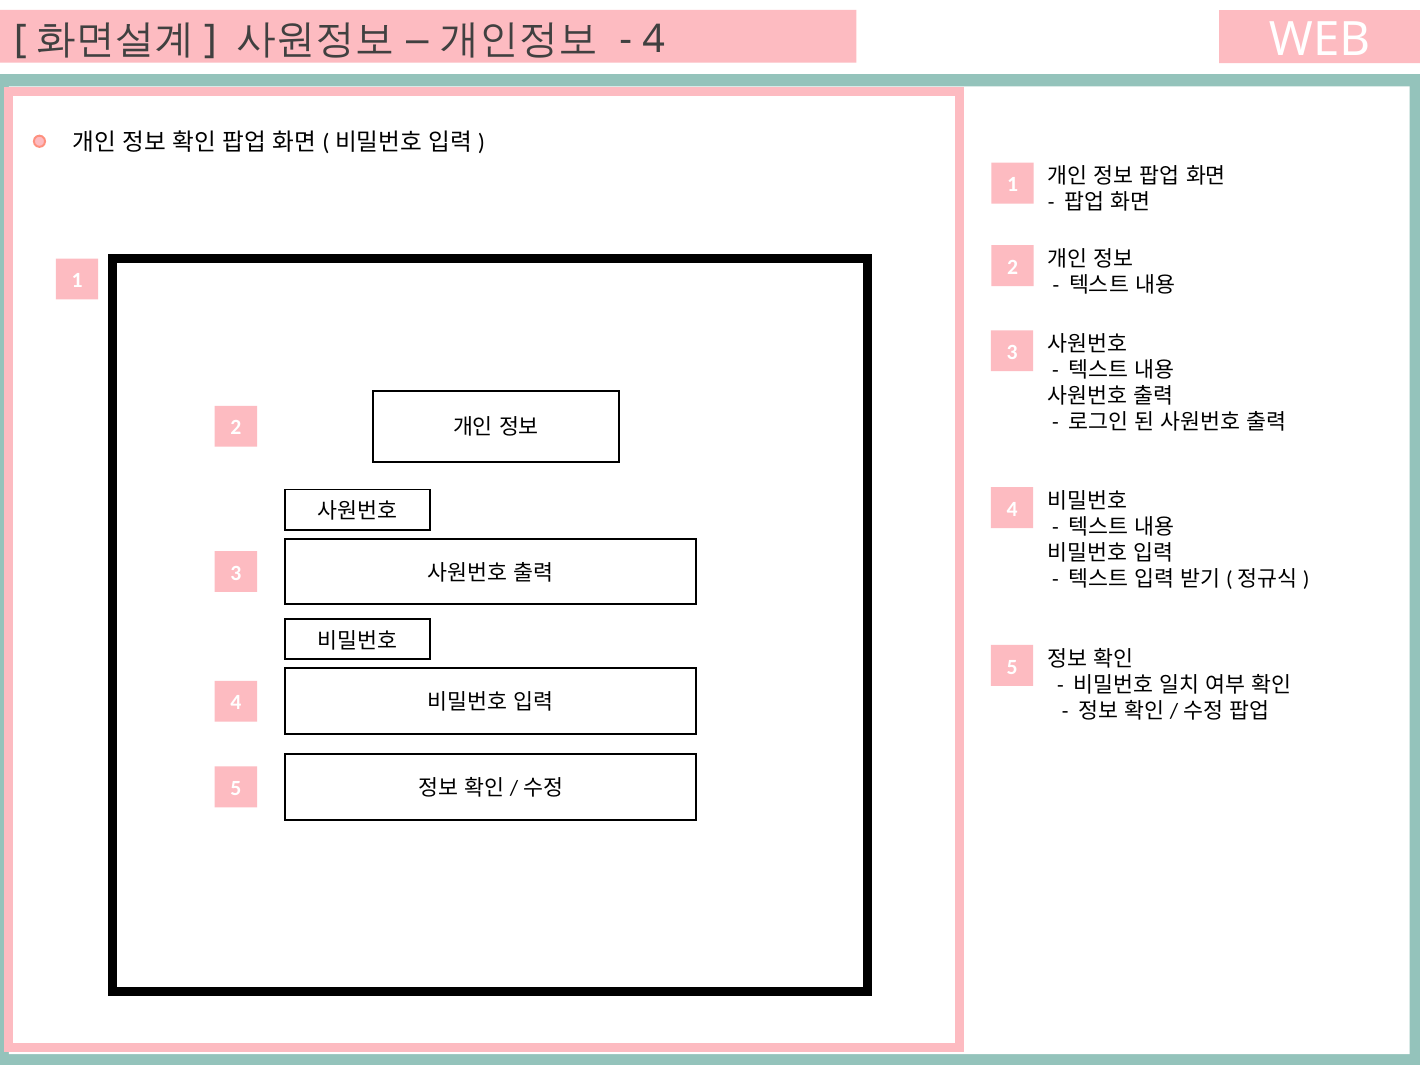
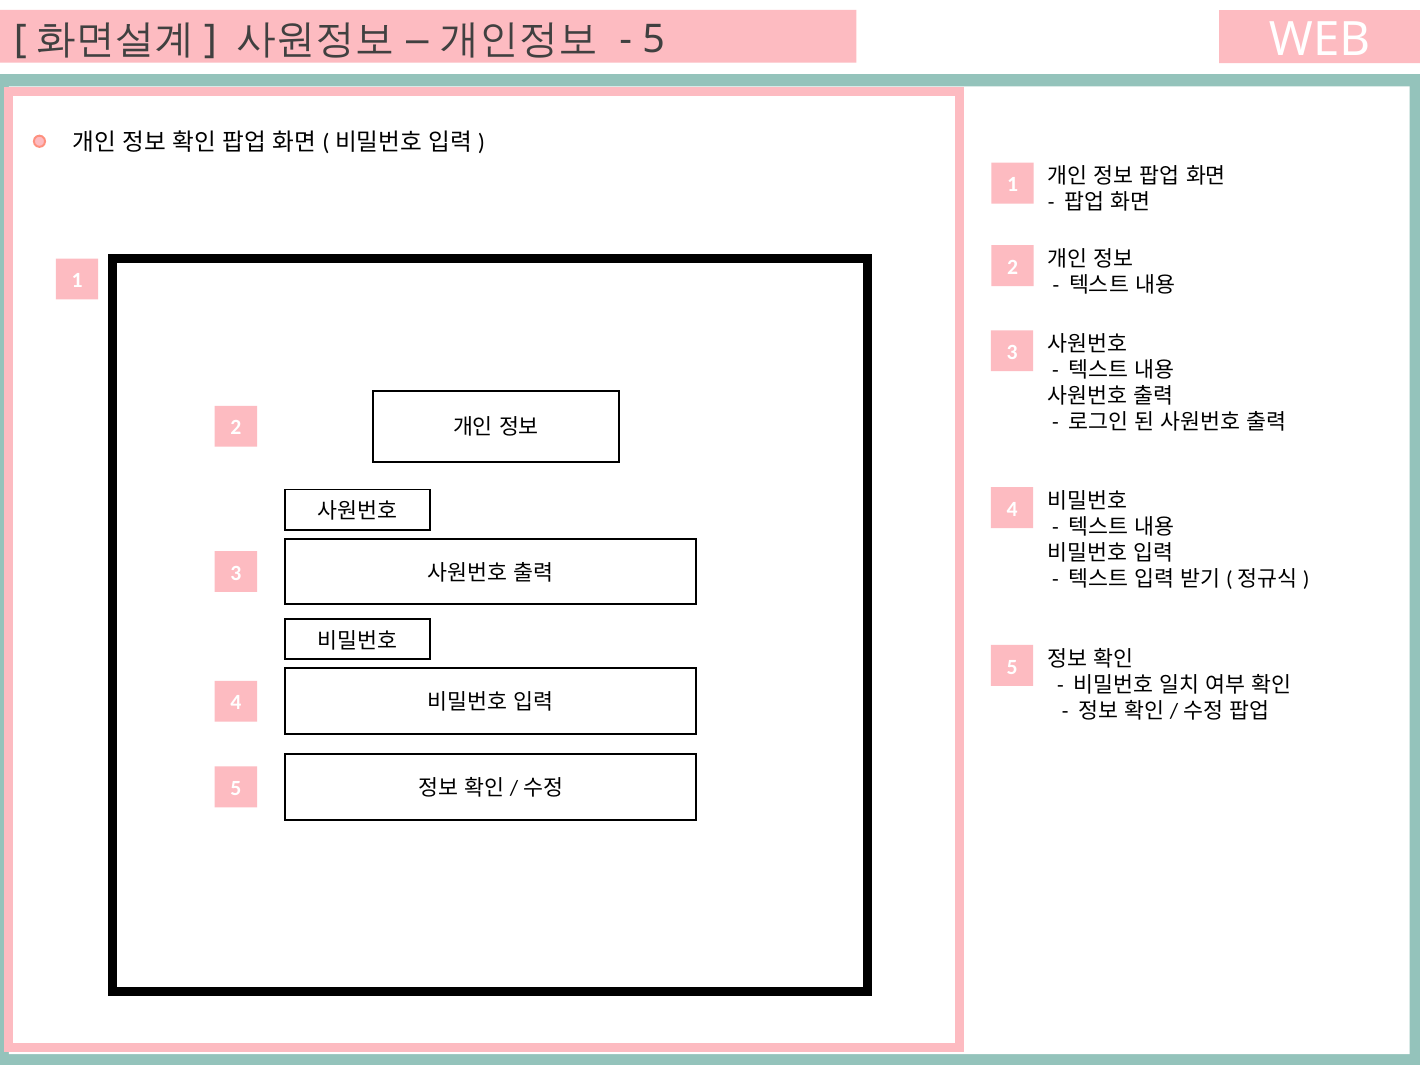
4: 4 -> 5 (654, 39)
